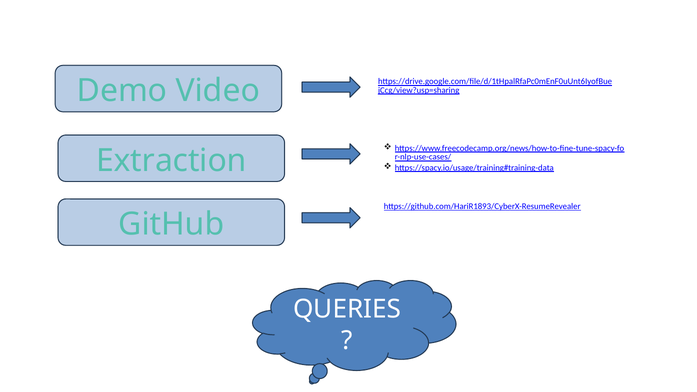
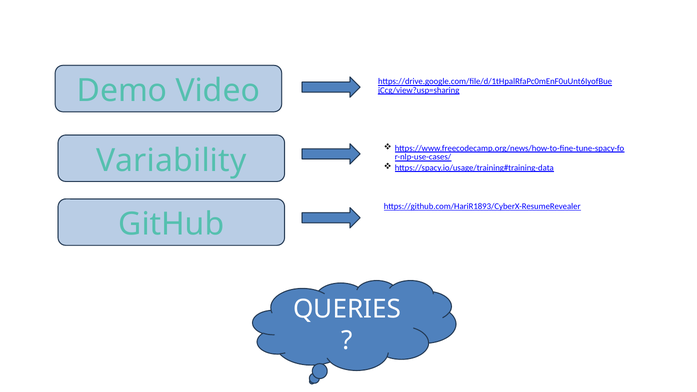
Extraction: Extraction -> Variability (171, 161)
